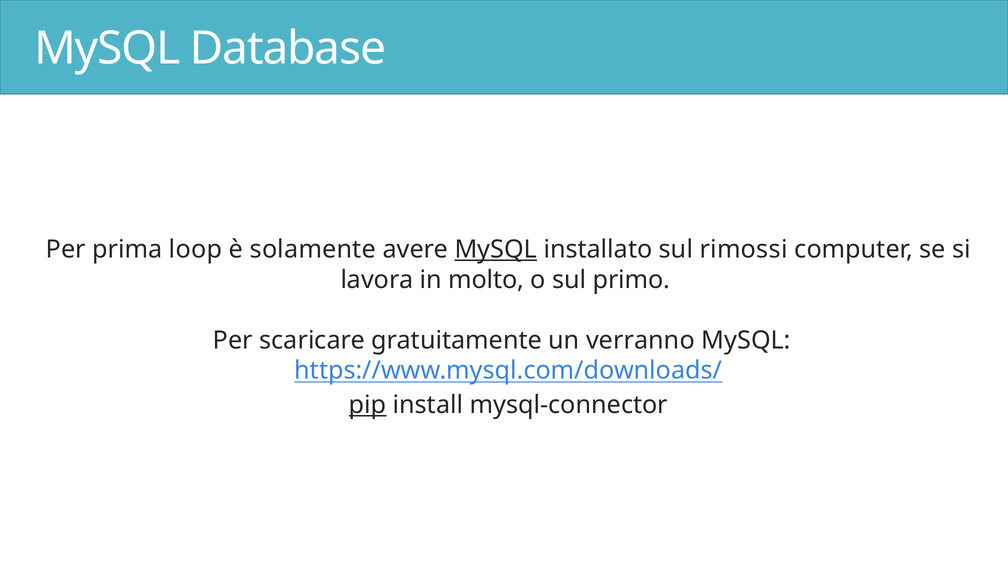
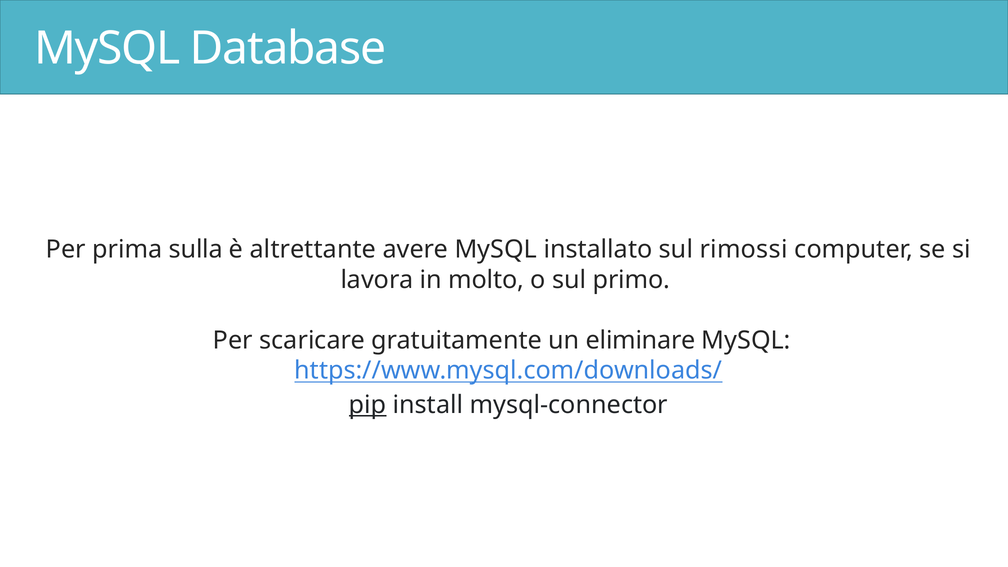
loop: loop -> sulla (196, 250)
solamente: solamente -> altrettante (313, 250)
MySQL underline: present -> none (496, 250)
verranno: verranno -> eliminare (641, 340)
